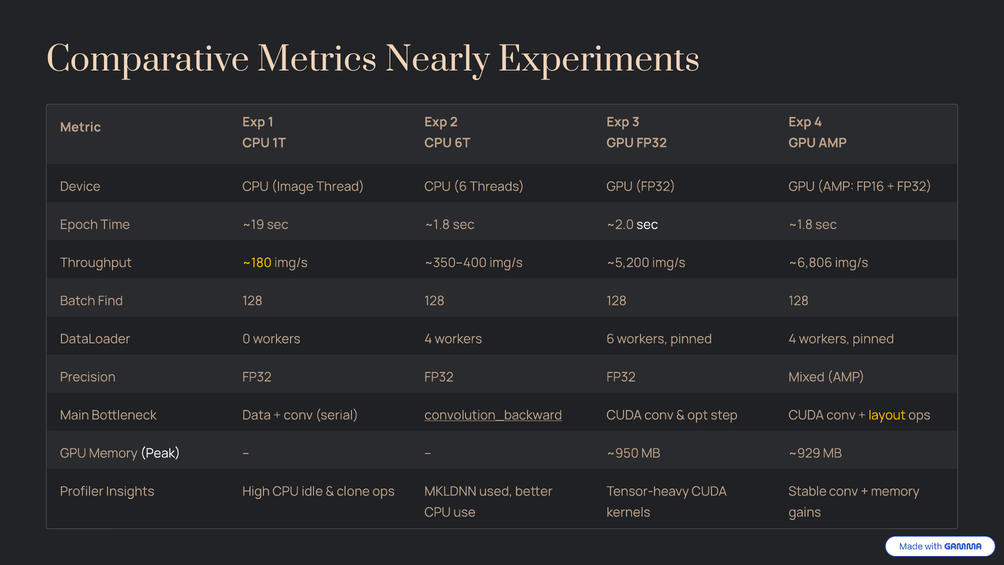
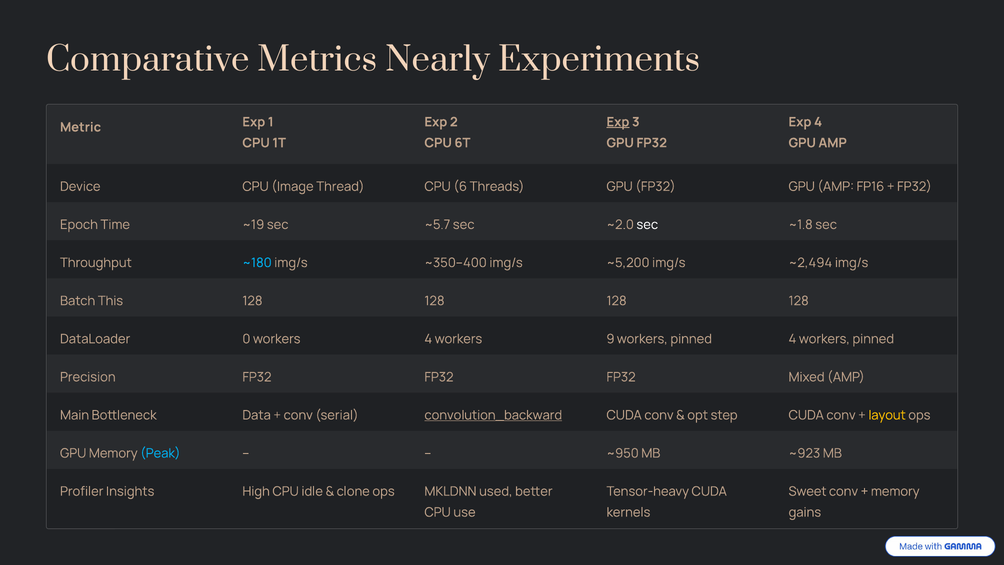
Exp underline: none -> present (618, 122)
~19 sec ~1.8: ~1.8 -> ~5.7 (437, 225)
~180 colour: yellow -> light blue (257, 263)
~6,806: ~6,806 -> ~2,494 (810, 263)
Find: Find -> This (110, 301)
workers 6: 6 -> 9 (610, 339)
Peak colour: white -> light blue (160, 453)
~929: ~929 -> ~923 (804, 453)
Stable: Stable -> Sweet (808, 491)
